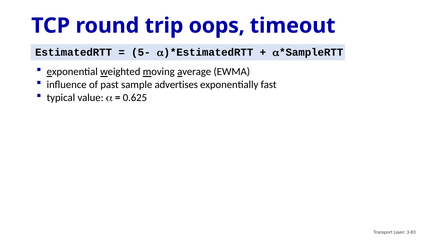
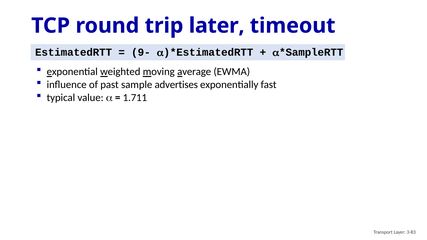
oops: oops -> later (217, 26)
5-: 5- -> 9- (141, 52)
0.625: 0.625 -> 1.711 (135, 98)
